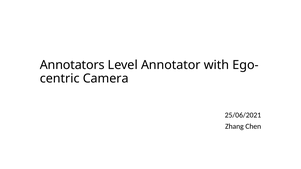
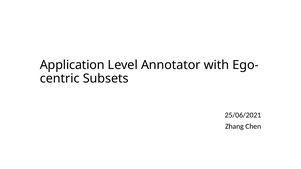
Annotators: Annotators -> Application (72, 65)
Camera: Camera -> Subsets (106, 79)
